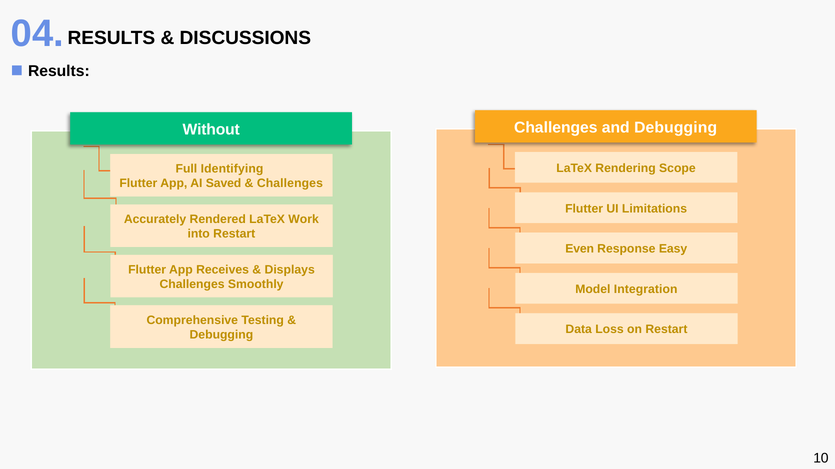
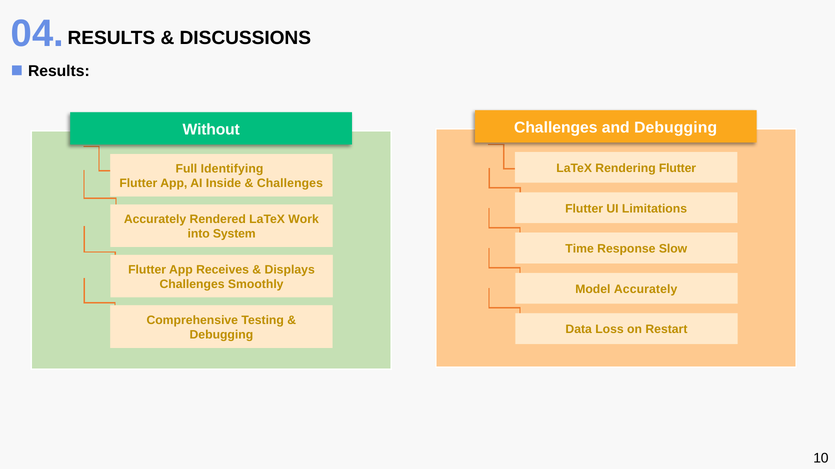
Rendering Scope: Scope -> Flutter (677, 168)
Saved: Saved -> Inside (224, 184)
into Restart: Restart -> System (234, 234)
Even: Even -> Time (580, 249)
Easy: Easy -> Slow (673, 249)
Model Integration: Integration -> Accurately (646, 290)
